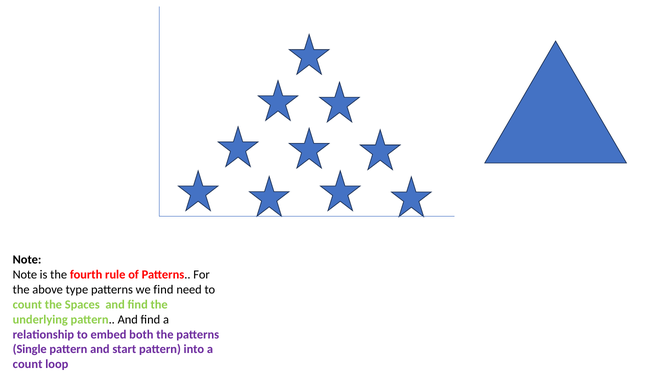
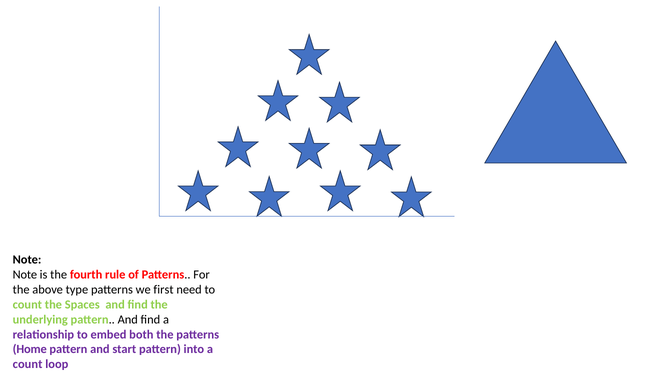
we find: find -> first (163, 289)
Single: Single -> Home (30, 349)
